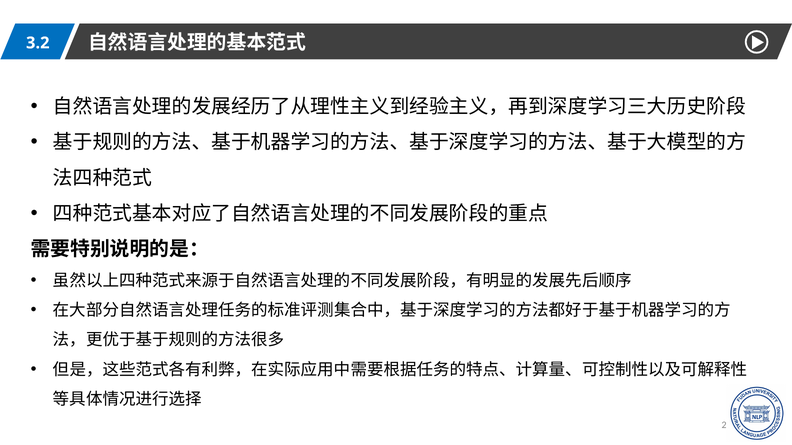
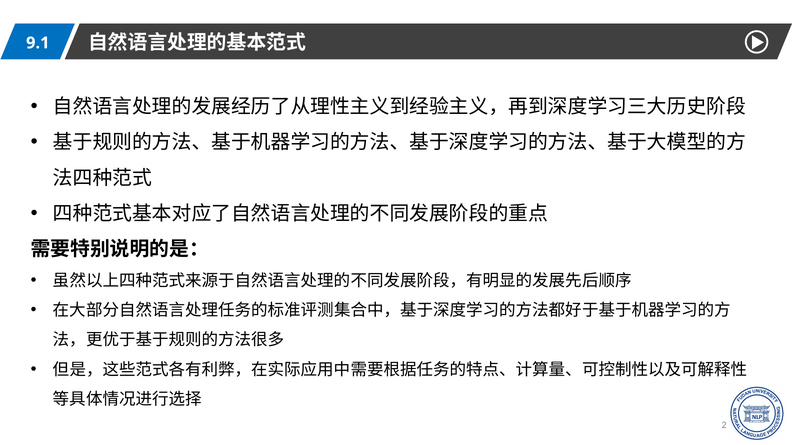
3.2: 3.2 -> 9.1 (38, 43)
